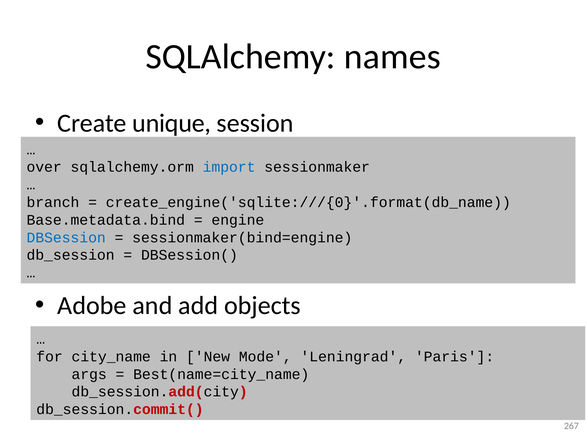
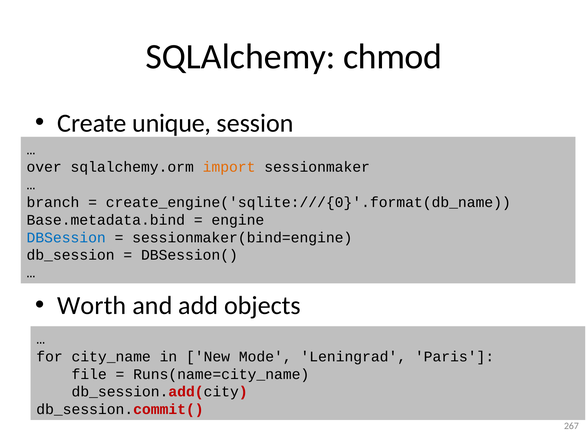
names: names -> chmod (393, 57)
import colour: blue -> orange (229, 167)
Adobe: Adobe -> Worth (92, 306)
args: args -> file (89, 374)
Best(name=city_name: Best(name=city_name -> Runs(name=city_name (221, 374)
